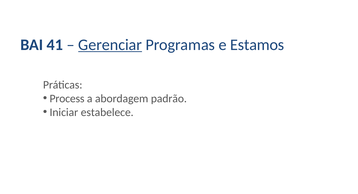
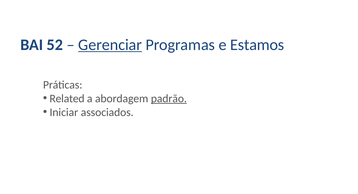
41: 41 -> 52 (55, 45)
Process: Process -> Related (67, 99)
padrão underline: none -> present (169, 99)
estabelece: estabelece -> associados (107, 112)
